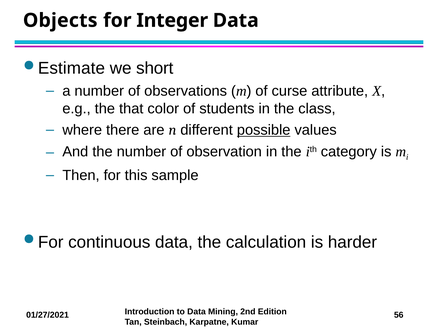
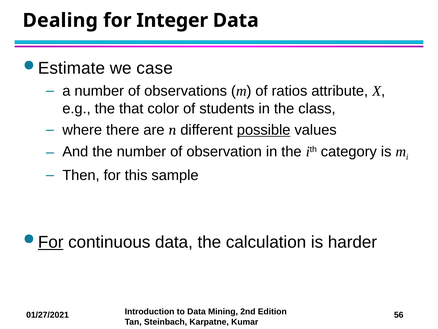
Objects: Objects -> Dealing (60, 20)
short: short -> case (155, 68)
curse: curse -> ratios (289, 91)
For underline: none -> present (51, 242)
